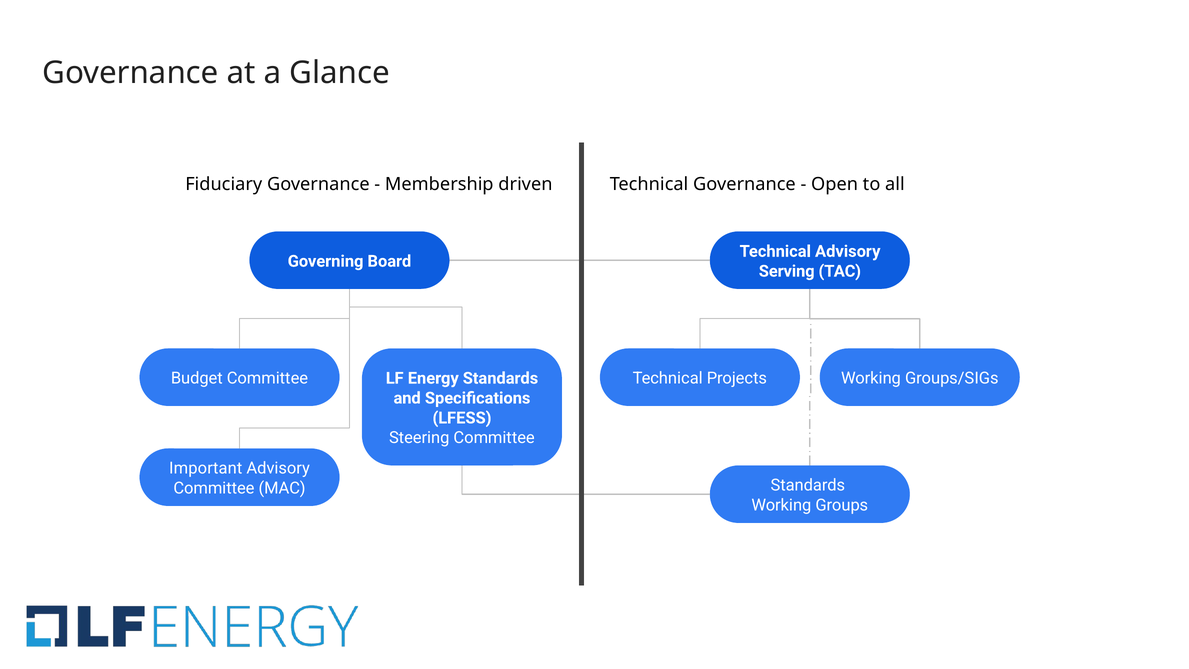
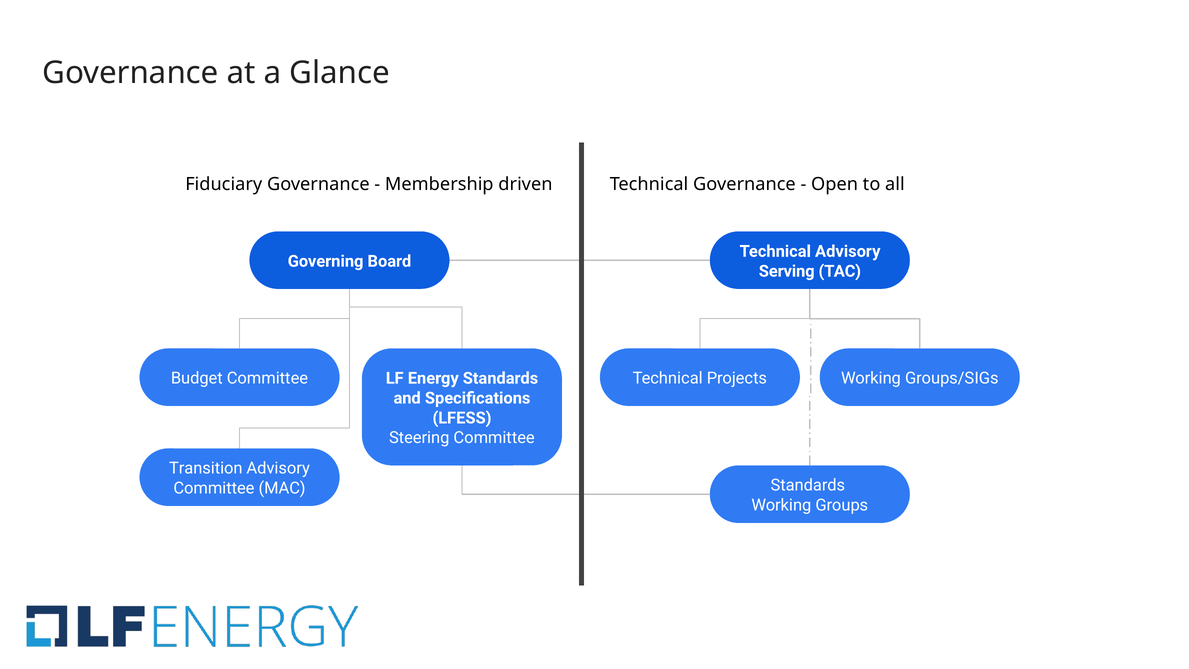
Important: Important -> Transition (206, 468)
